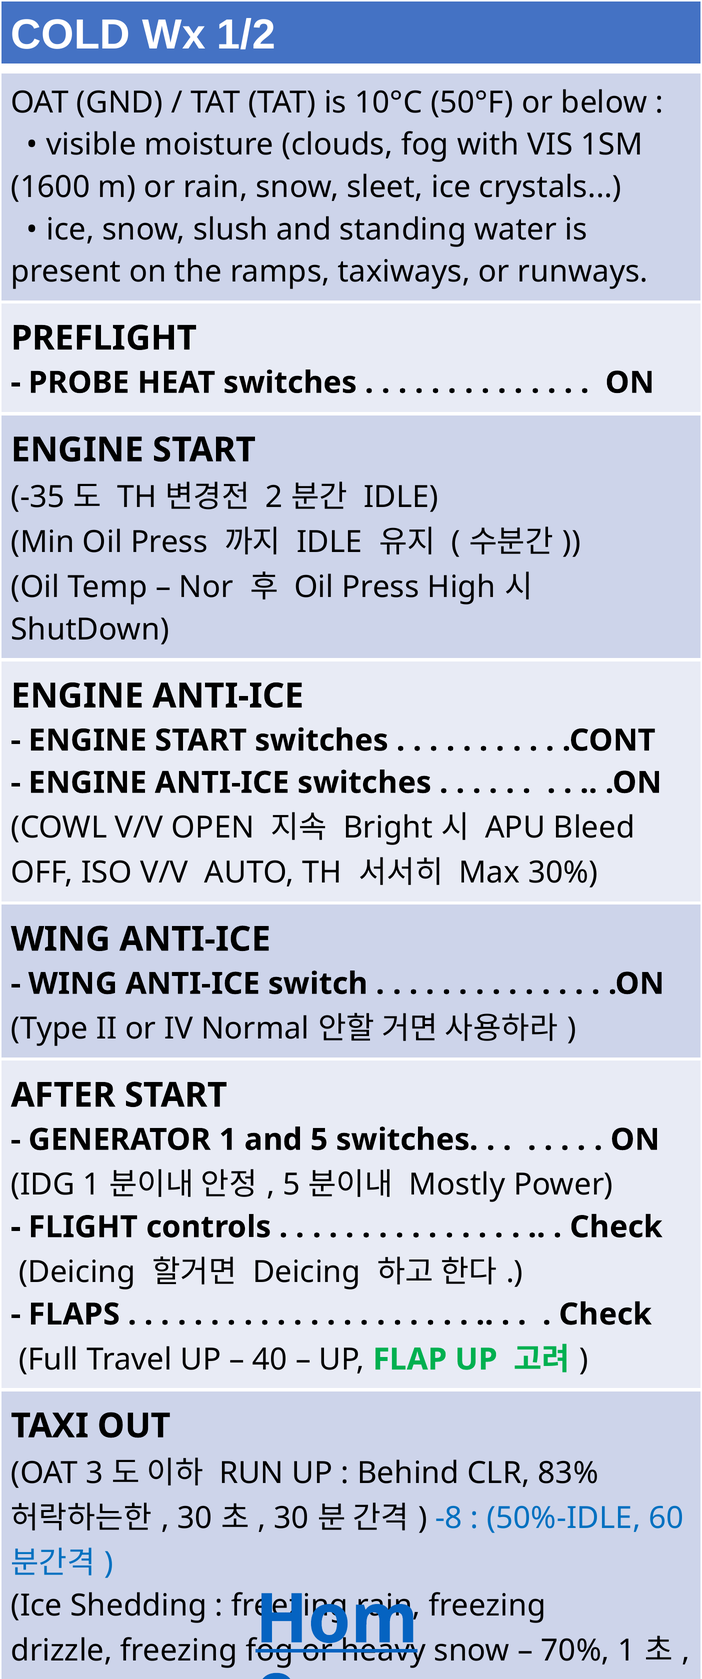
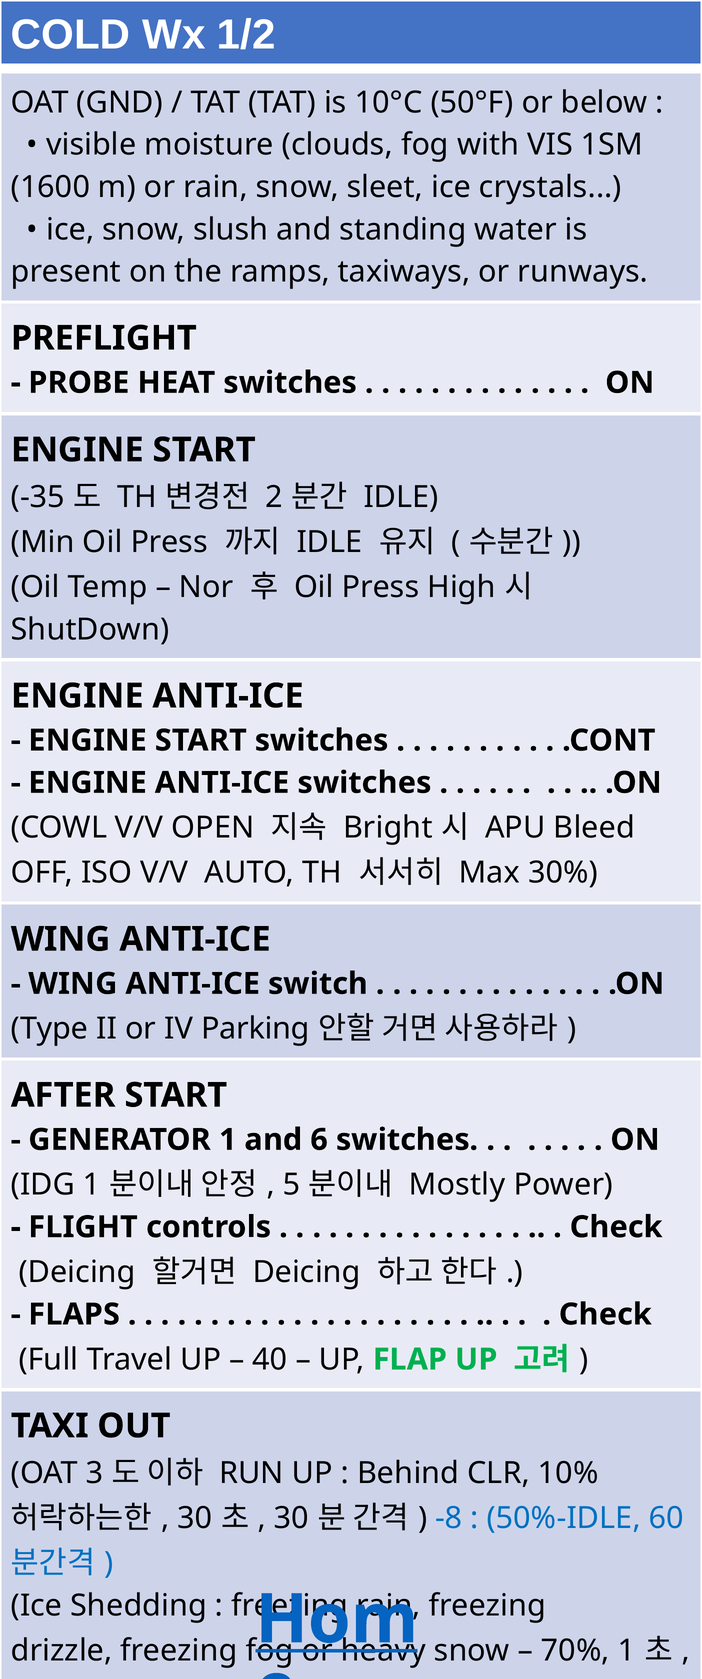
Normal: Normal -> Parking (255, 1029)
and 5: 5 -> 6 (319, 1140)
83%: 83% -> 10% (568, 1474)
